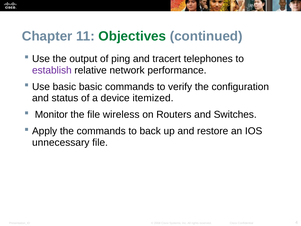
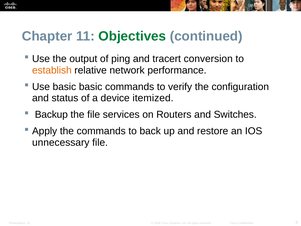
telephones: telephones -> conversion (208, 59)
establish colour: purple -> orange (52, 70)
Monitor: Monitor -> Backup (51, 114)
wireless: wireless -> services (121, 114)
